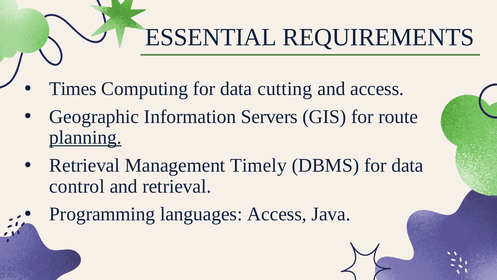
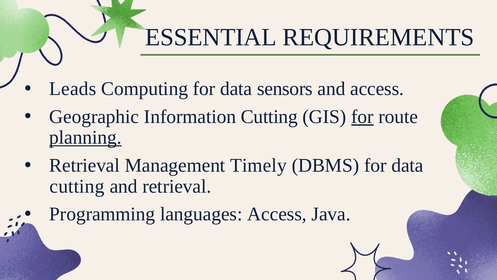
Times: Times -> Leads (73, 89)
cutting: cutting -> sensors (285, 89)
Information Servers: Servers -> Cutting (269, 116)
for underline: none -> present (362, 116)
control: control -> cutting (77, 186)
